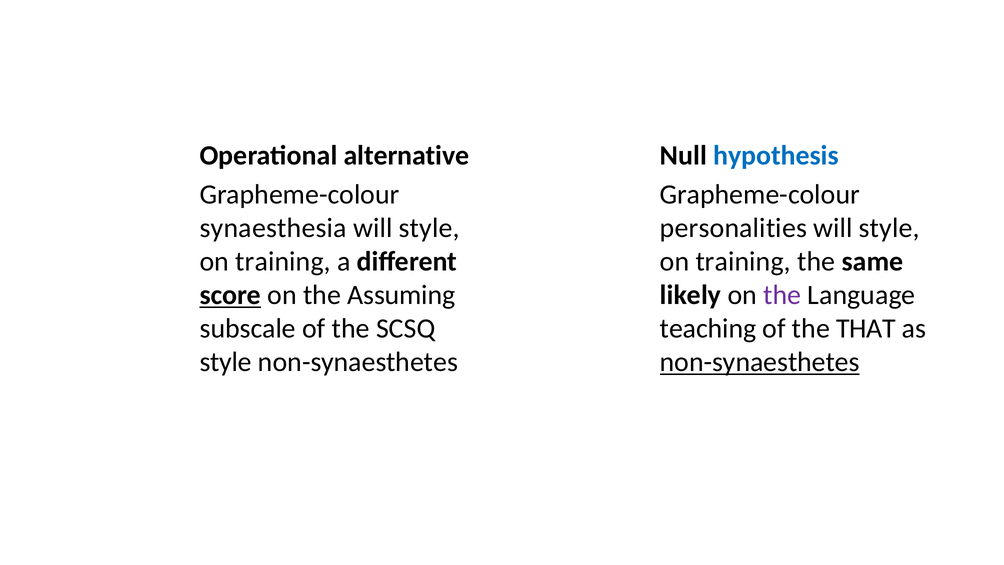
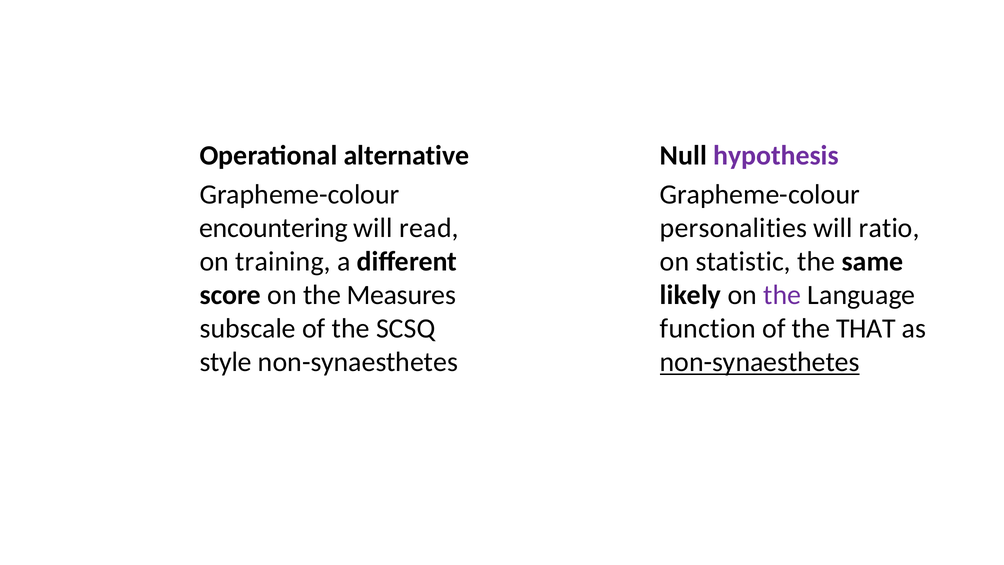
hypothesis colour: blue -> purple (776, 156)
synaesthesia: synaesthesia -> encountering (273, 228)
style: style -> read (429, 228)
style: style -> ratio (889, 228)
training: training -> statistic (743, 262)
score underline: present -> none (230, 295)
Assuming: Assuming -> Measures (401, 295)
teaching: teaching -> function (708, 328)
